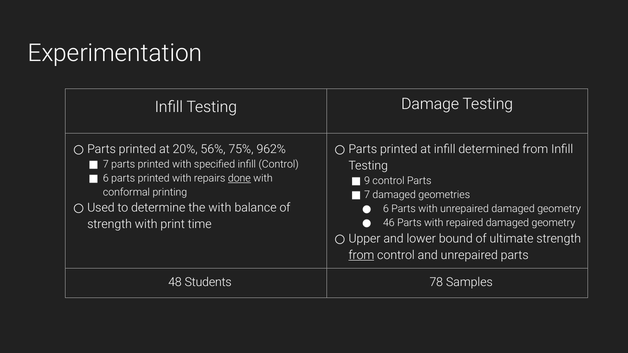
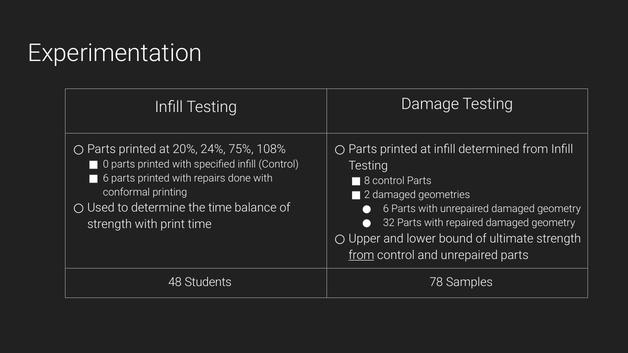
56%: 56% -> 24% (213, 149)
962%: 962% -> 108% (271, 149)
7: 7 -> 0 (106, 164)
done underline: present -> none (239, 178)
9: 9 -> 8 (367, 181)
7: 7 -> 2 (367, 195)
the with: with -> time (220, 208)
46: 46 -> 32 (389, 223)
